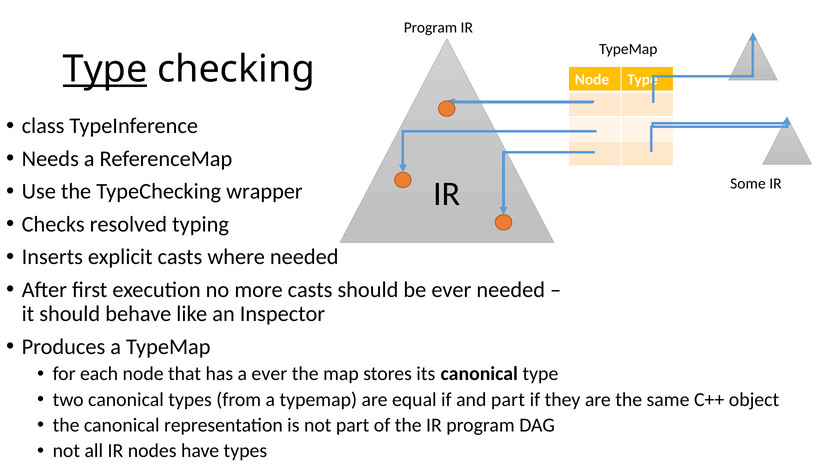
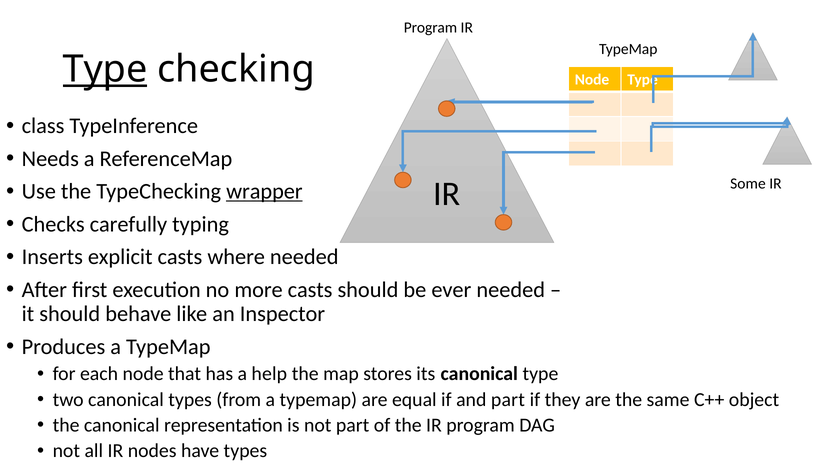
wrapper underline: none -> present (264, 191)
resolved: resolved -> carefully (128, 224)
a ever: ever -> help (269, 374)
